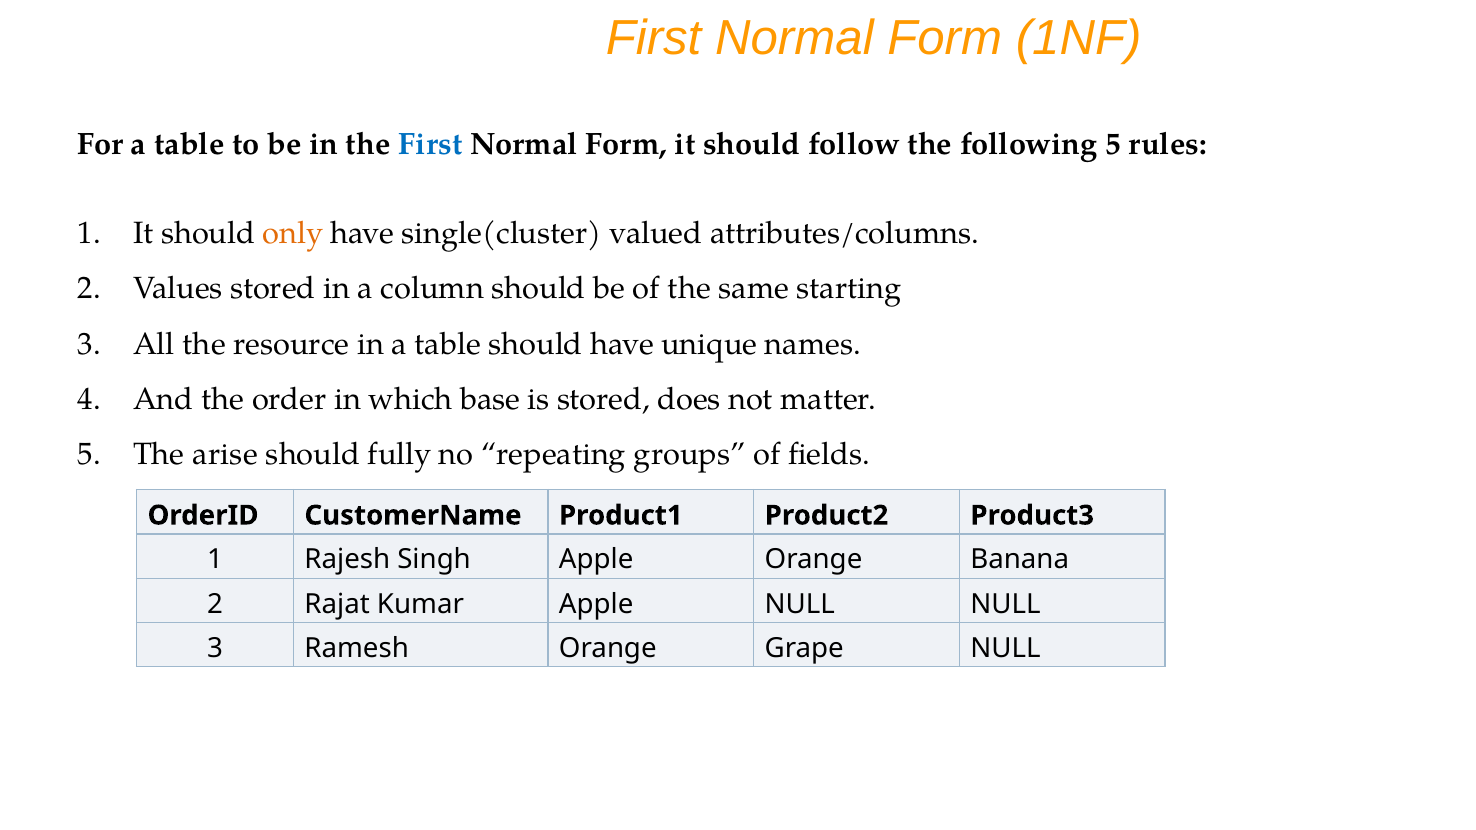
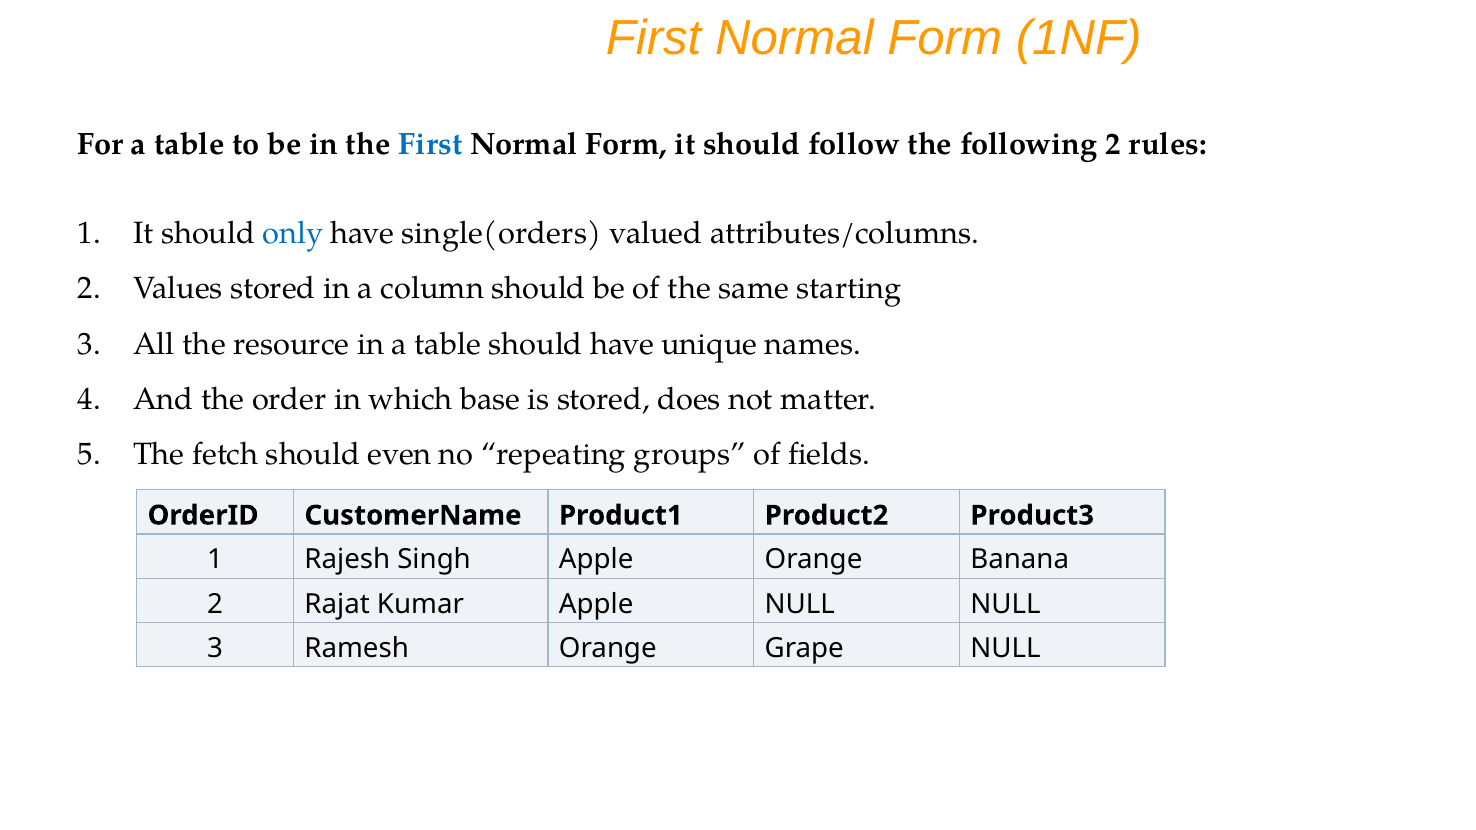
following 5: 5 -> 2 (1113, 145)
only colour: orange -> blue (293, 233)
single(cluster: single(cluster -> single(orders (501, 233)
arise: arise -> fetch (225, 455)
fully: fully -> even (400, 455)
